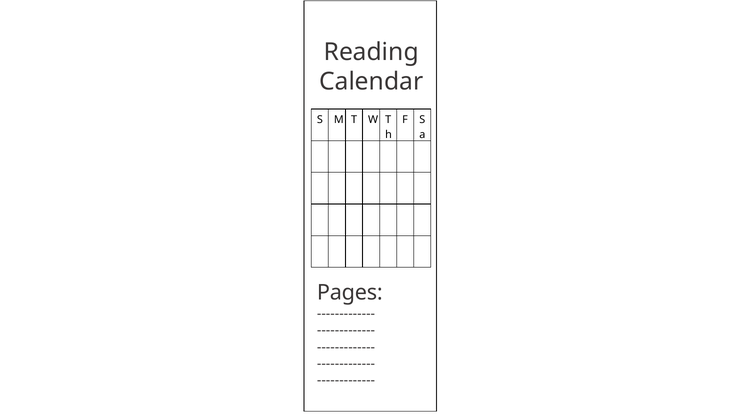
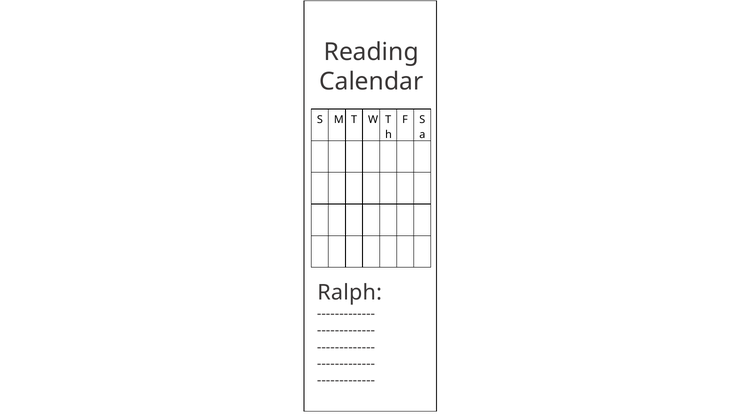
Pages: Pages -> Ralph (350, 293)
